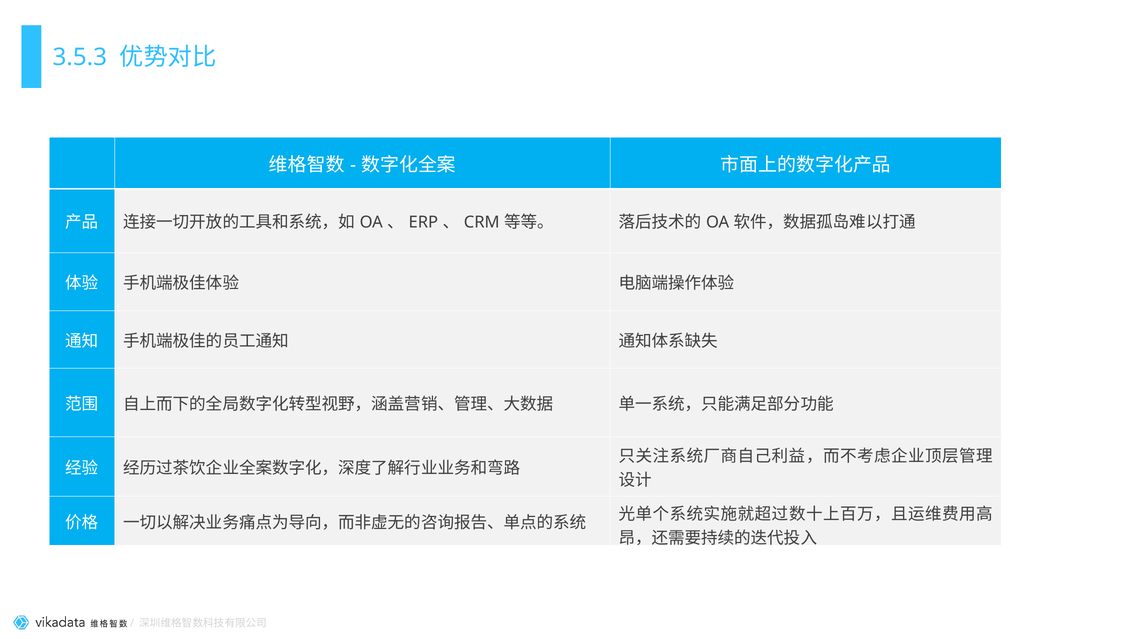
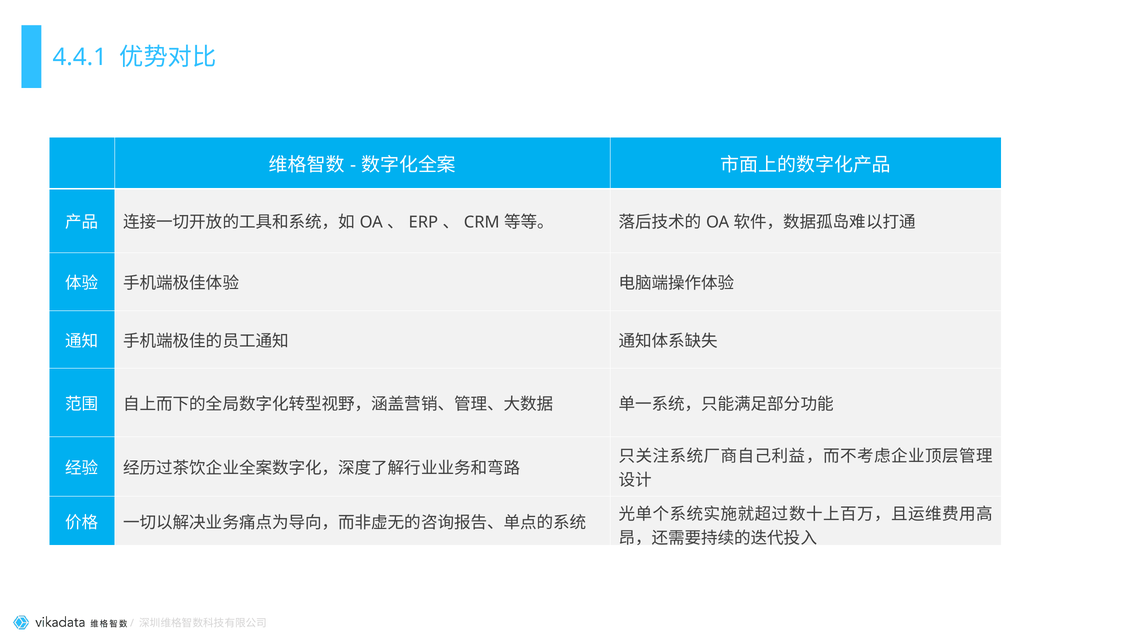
3.5.3: 3.5.3 -> 4.4.1 (80, 57)
